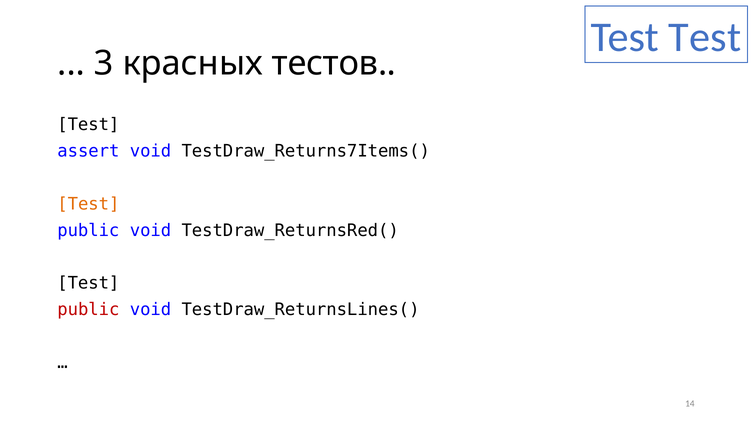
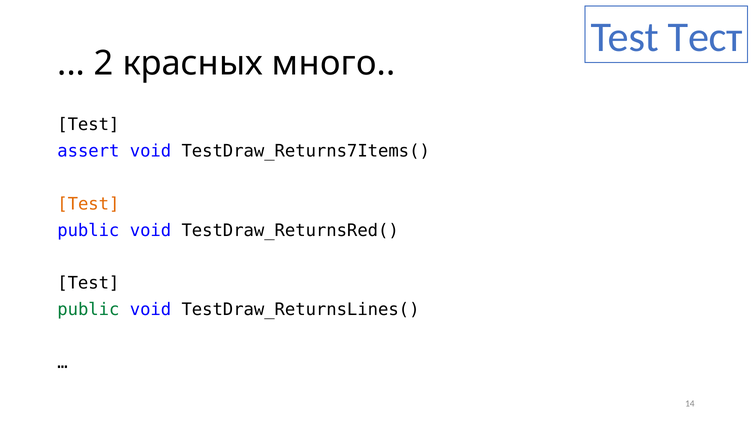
Test Test: Test -> Тест (705, 37)
3: 3 -> 2 (104, 63)
тестов: тестов -> много (334, 63)
public colour: red -> green (88, 310)
